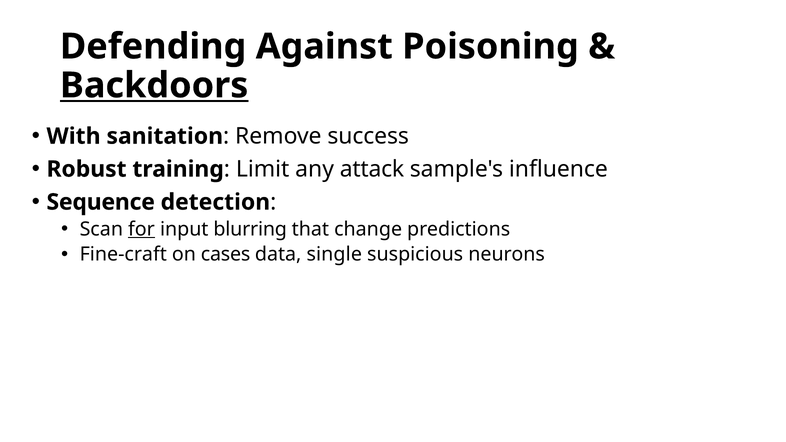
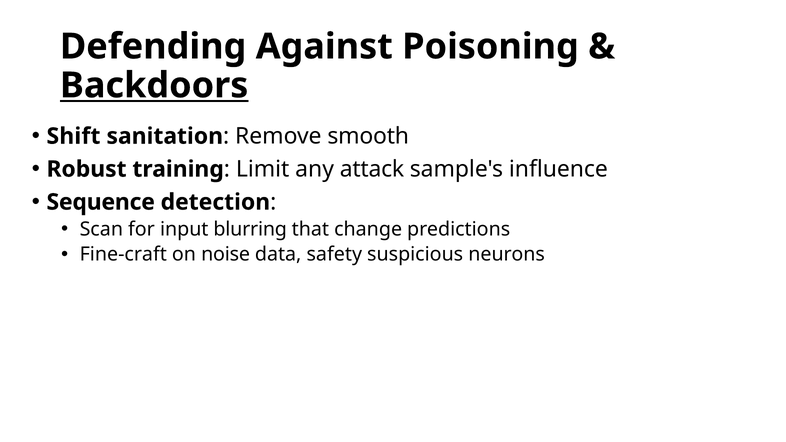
With: With -> Shift (73, 136)
success: success -> smooth (368, 136)
for underline: present -> none (141, 229)
cases: cases -> noise (226, 255)
single: single -> safety (334, 255)
